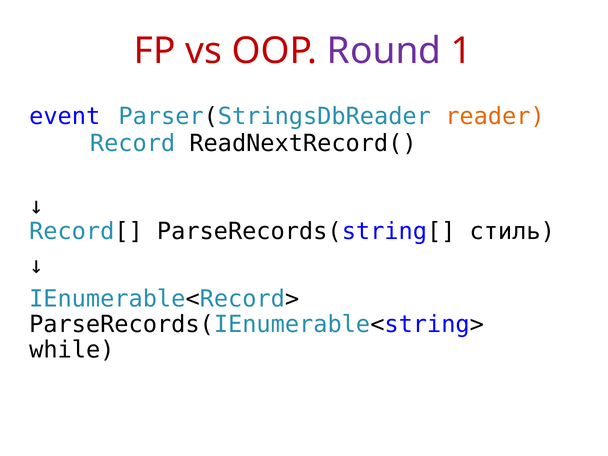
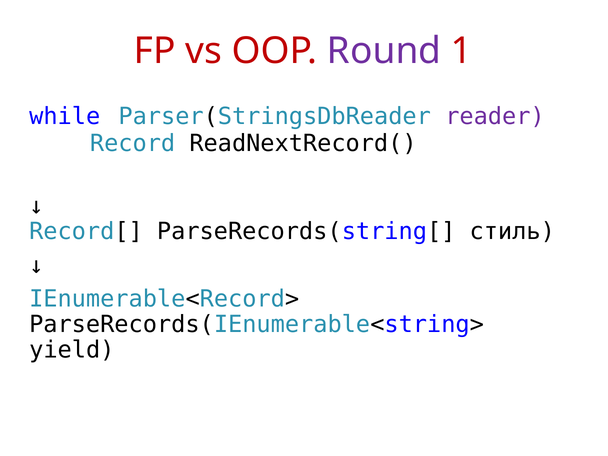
event: event -> while (65, 117)
reader colour: orange -> purple (495, 117)
while: while -> yield (72, 350)
